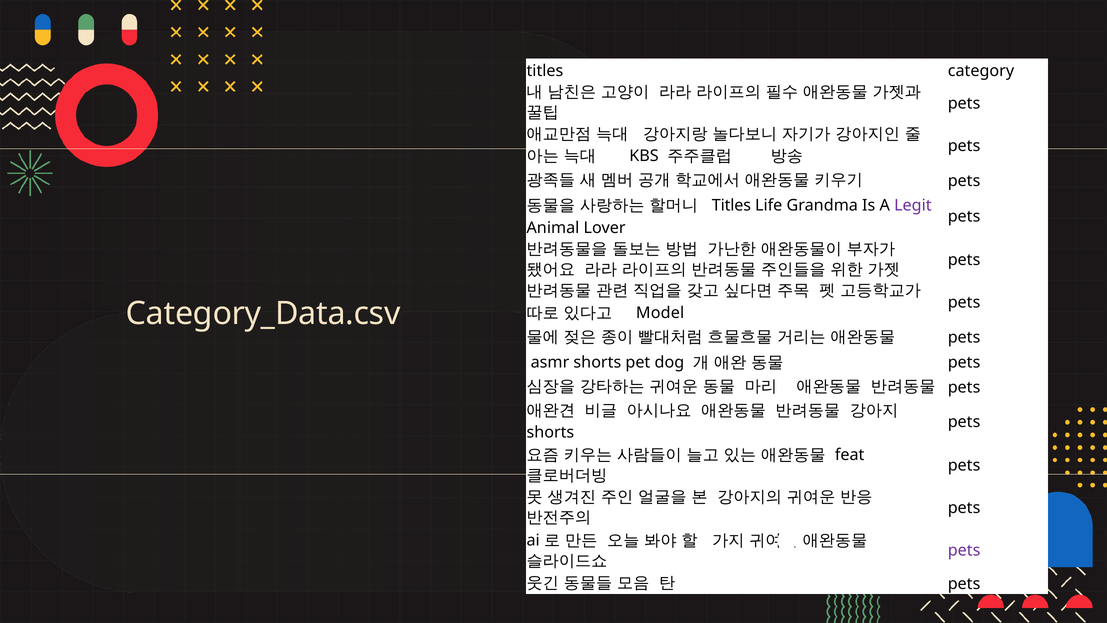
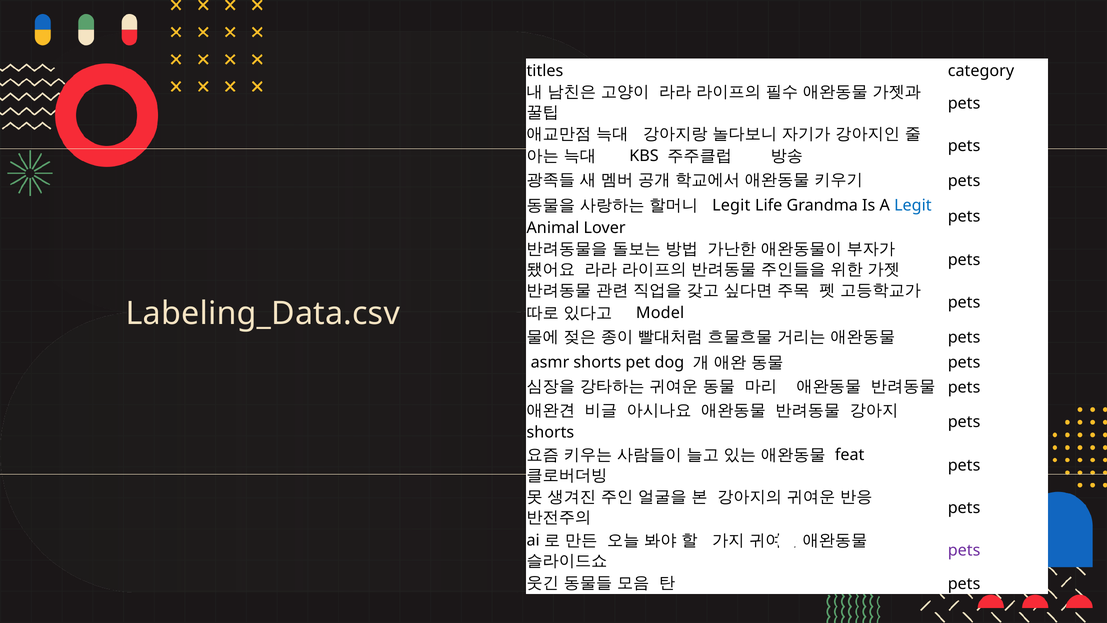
Titles: Titles -> Legit (731, 205)
Legit colour: purple -> blue (913, 205)
Category_Data.csv: Category_Data.csv -> Labeling_Data.csv (263, 313)
